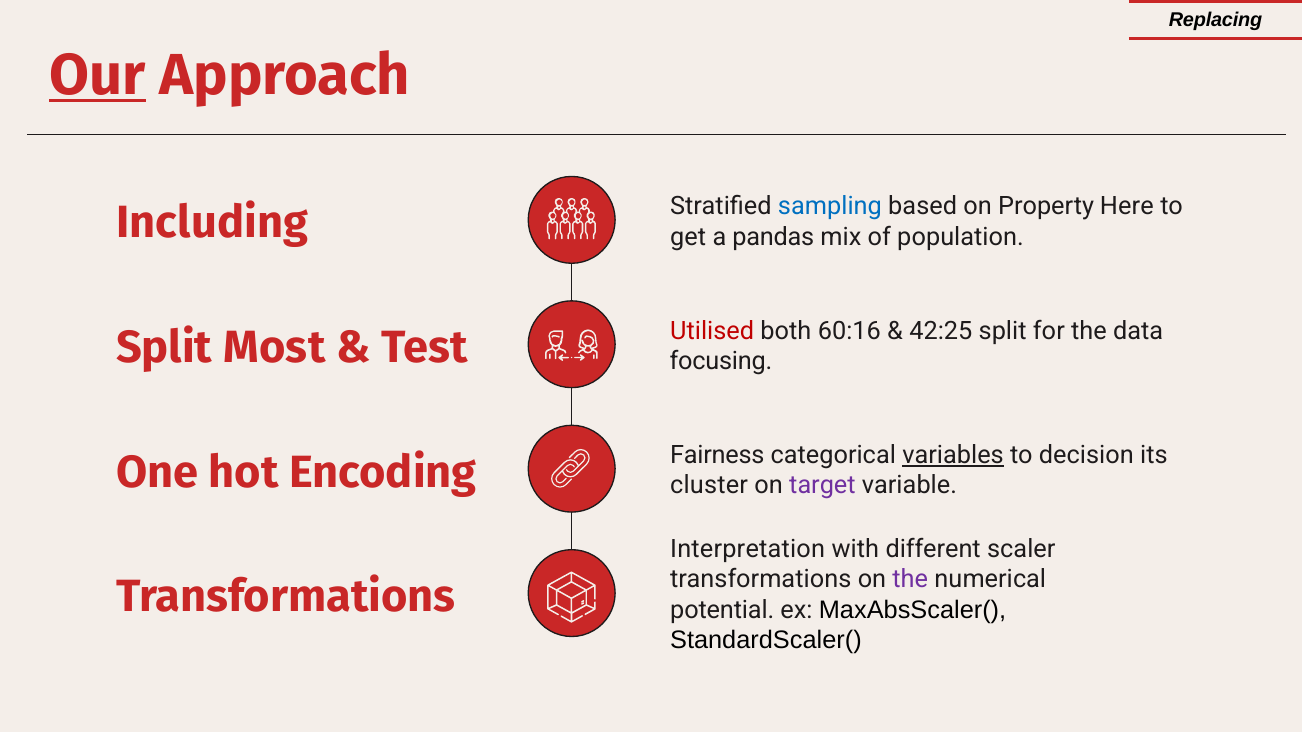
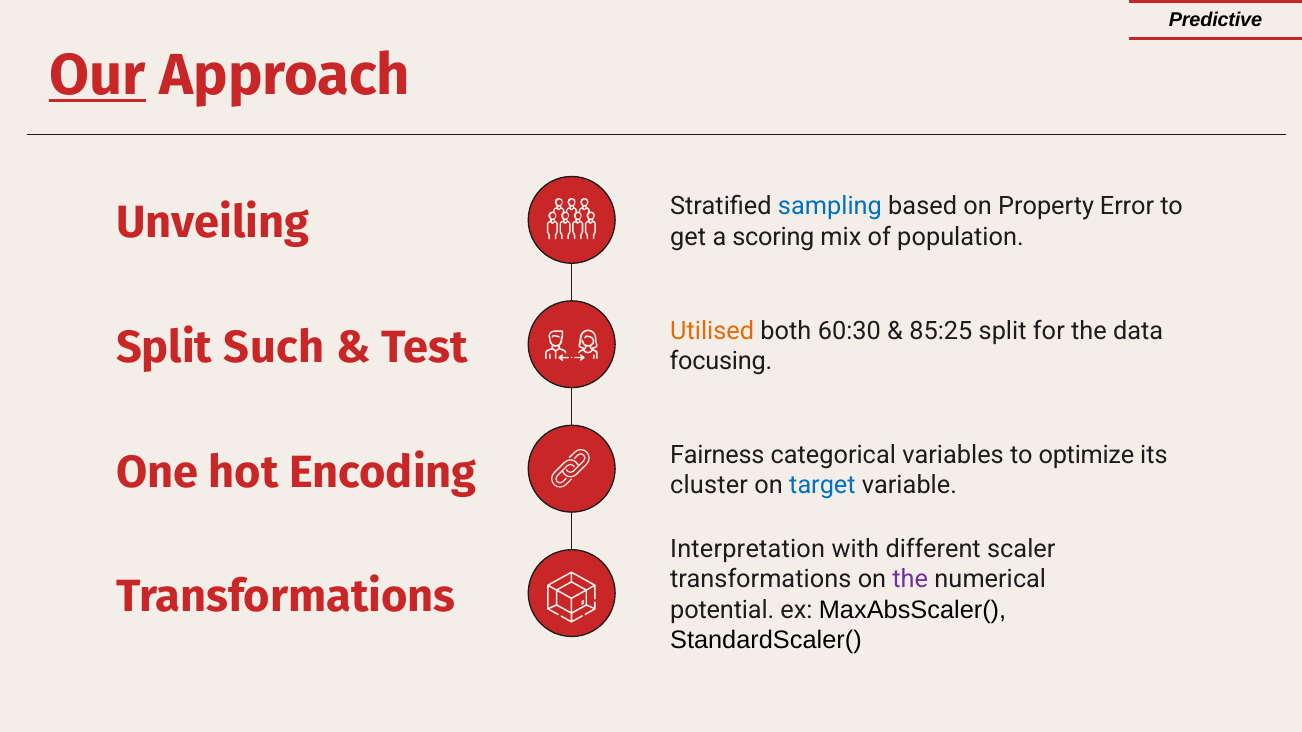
Replacing: Replacing -> Predictive (1216, 20)
Including: Including -> Unveiling (213, 223)
Here: Here -> Error (1127, 207)
pandas: pandas -> scoring (773, 237)
Most: Most -> Such (274, 348)
Utilised colour: red -> orange (712, 331)
60:16: 60:16 -> 60:30 (849, 331)
42:25: 42:25 -> 85:25 (941, 331)
variables underline: present -> none (953, 455)
decision: decision -> optimize (1086, 455)
target colour: purple -> blue (822, 486)
